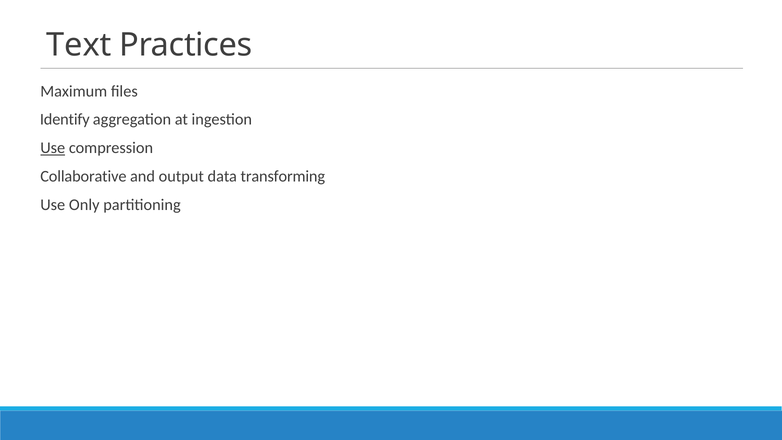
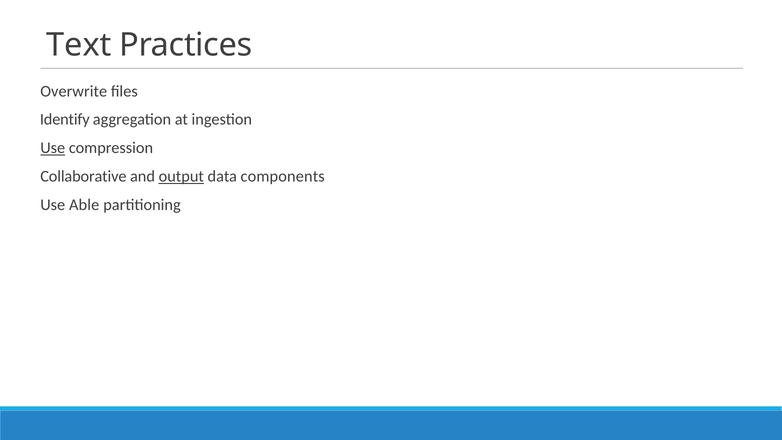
Maximum: Maximum -> Overwrite (74, 91)
output underline: none -> present (181, 176)
transforming: transforming -> components (283, 176)
Only: Only -> Able (84, 205)
